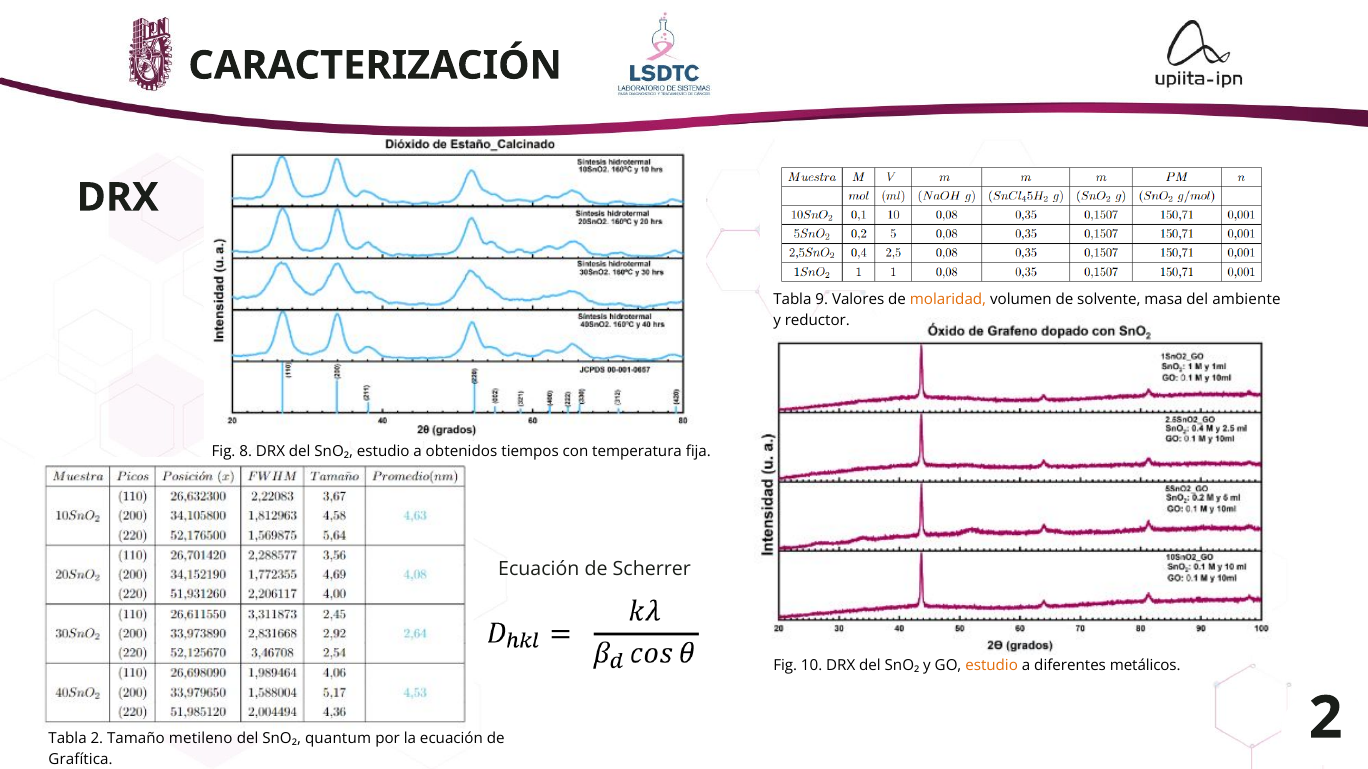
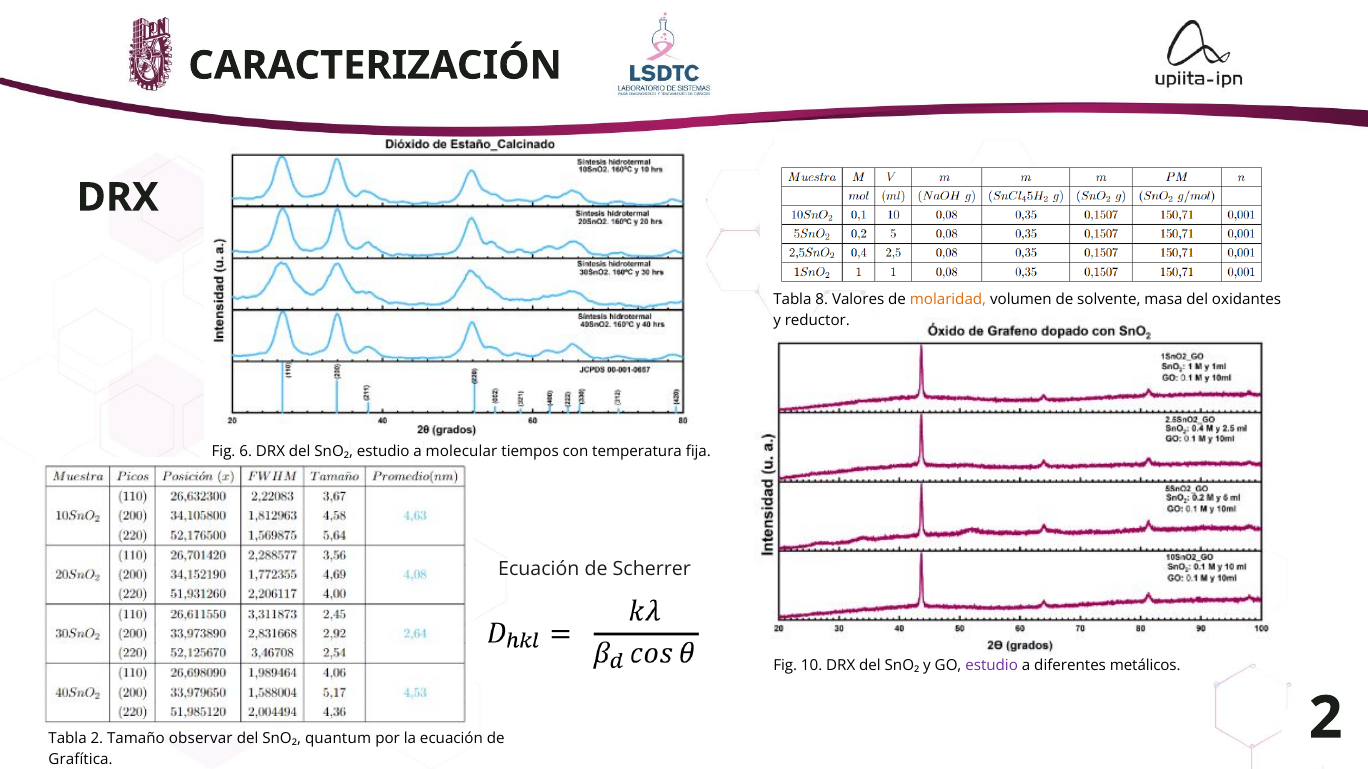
9: 9 -> 8 (822, 299)
ambiente: ambiente -> oxidantes (1247, 299)
Fig 8: 8 -> 6 (246, 451)
obtenidos: obtenidos -> molecular (462, 451)
estudio colour: orange -> purple (992, 666)
metileno: metileno -> observar (201, 738)
